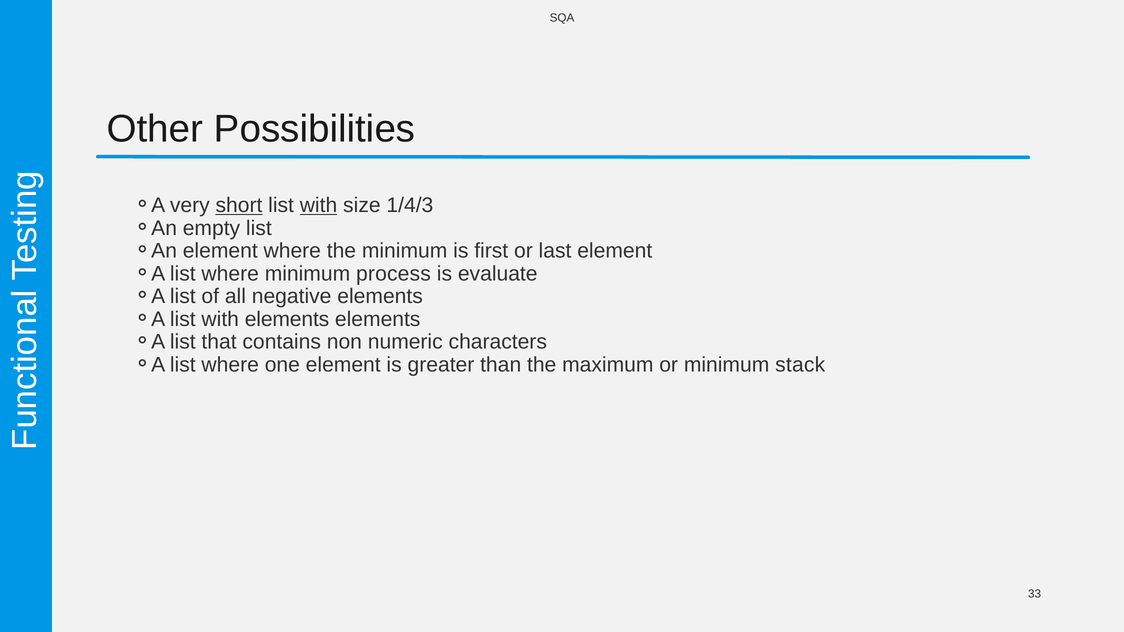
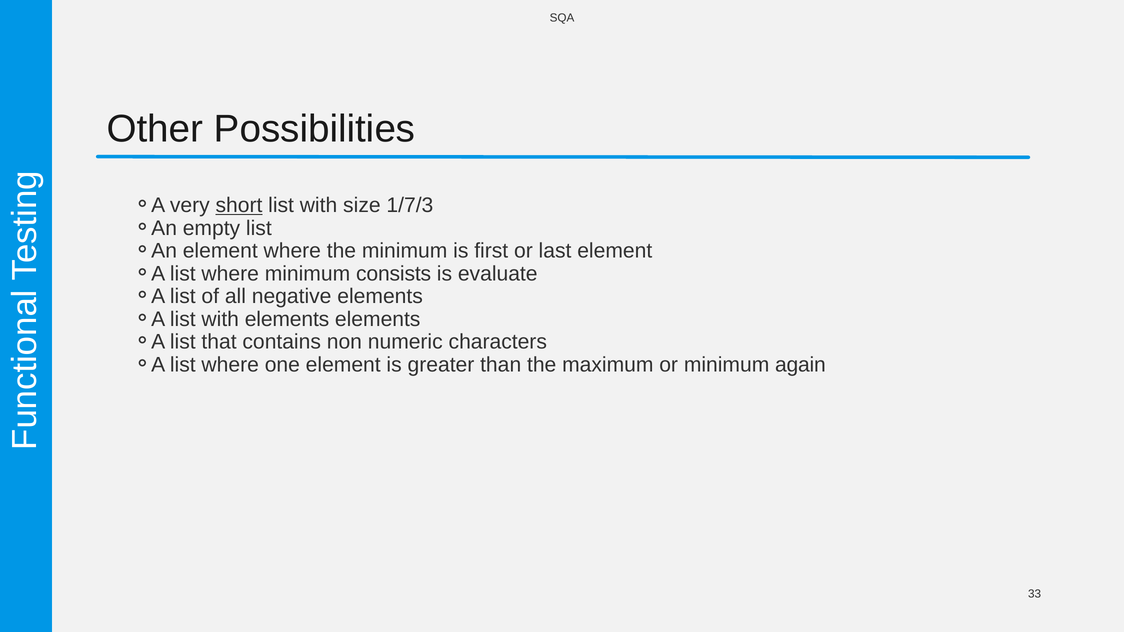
with underline: present -> none (319, 206)
1/4/3: 1/4/3 -> 1/7/3 (410, 206)
process: process -> consists (394, 274)
stack: stack -> again (800, 365)
